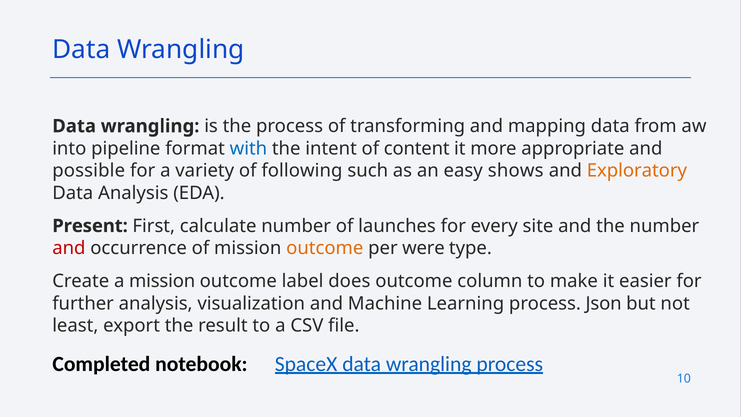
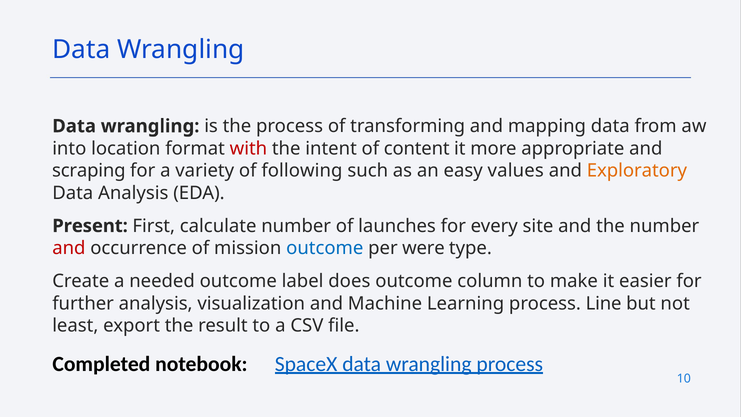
pipeline: pipeline -> location (126, 148)
with colour: blue -> red (248, 148)
possible: possible -> scraping (89, 171)
shows: shows -> values (516, 171)
outcome colour: orange -> blue (325, 248)
a mission: mission -> needed (162, 281)
Json: Json -> Line (604, 303)
